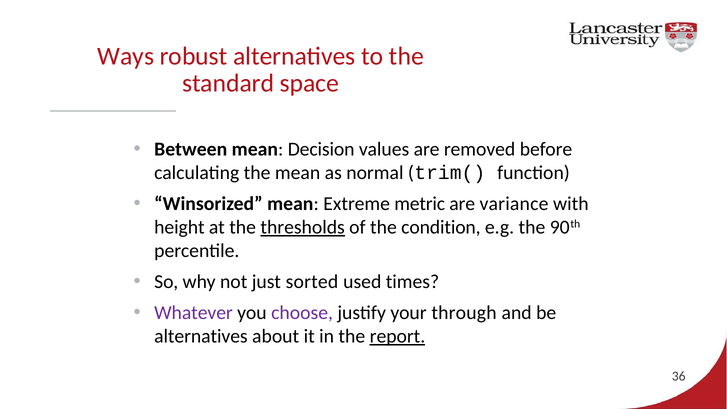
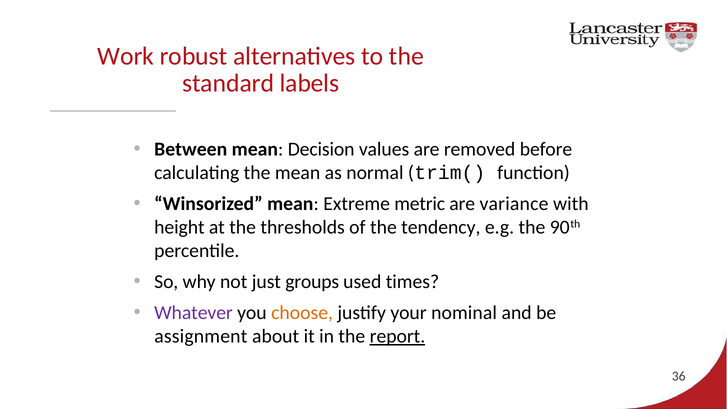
Ways: Ways -> Work (126, 56)
space: space -> labels (309, 83)
thresholds underline: present -> none (303, 227)
condition: condition -> tendency (441, 227)
sorted: sorted -> groups (312, 282)
choose colour: purple -> orange (302, 313)
through: through -> nominal (464, 313)
alternatives: alternatives -> assignment (201, 336)
